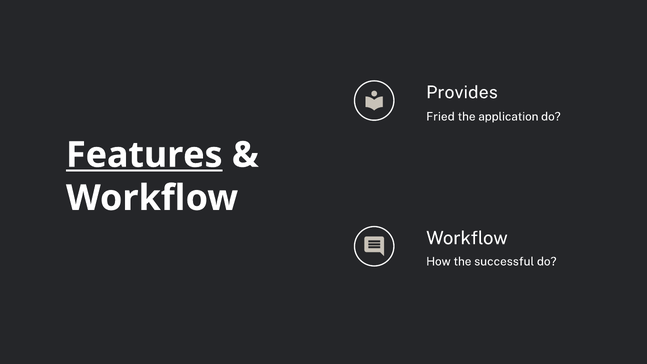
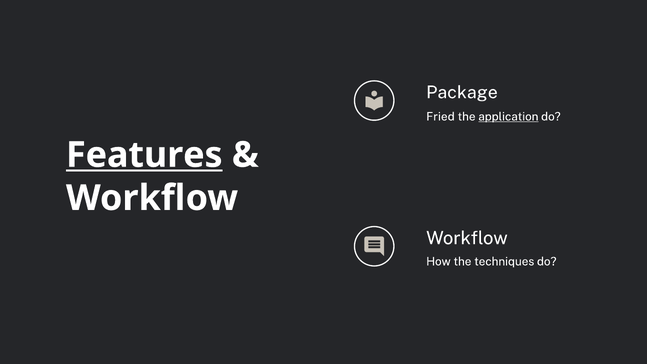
Provides: Provides -> Package (462, 92)
application underline: none -> present (508, 117)
successful: successful -> techniques (504, 261)
